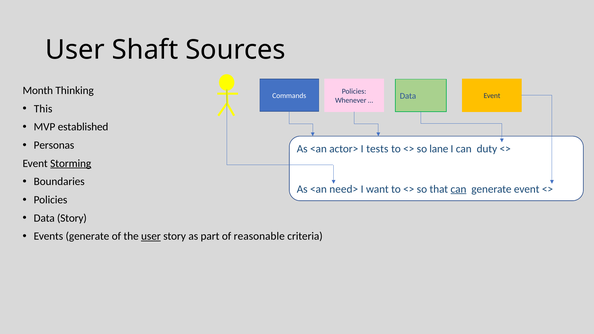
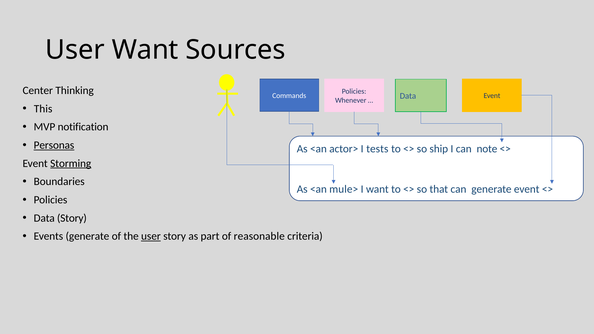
User Shaft: Shaft -> Want (145, 50)
Month: Month -> Center (38, 91)
established: established -> notification (83, 127)
Personas underline: none -> present (54, 145)
lane: lane -> ship (439, 149)
duty: duty -> note (487, 149)
need>: need> -> mule> (344, 189)
can underline: present -> none (458, 189)
